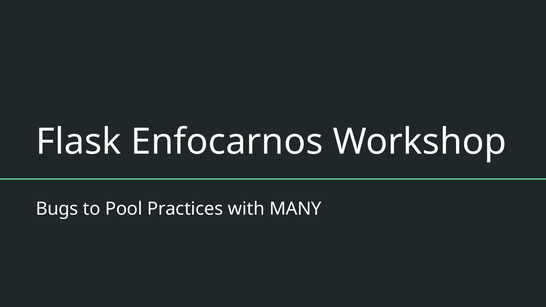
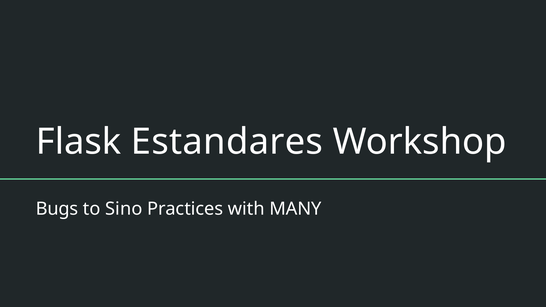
Enfocarnos: Enfocarnos -> Estandares (227, 142)
Pool: Pool -> Sino (124, 209)
